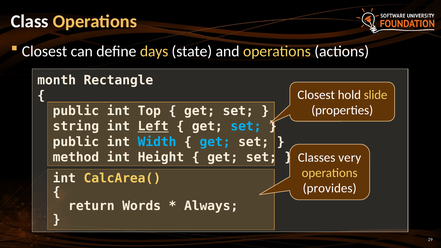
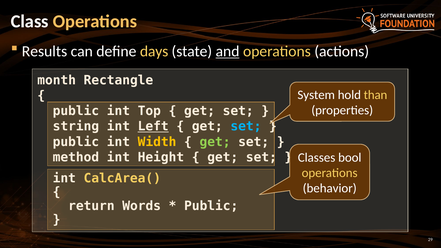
Closest: Closest -> Results (45, 51)
and underline: none -> present (228, 51)
Closest: Closest -> System (316, 95)
slide: slide -> than (376, 95)
Width colour: light blue -> yellow (157, 142)
get colour: light blue -> light green (215, 142)
very: very -> bool (350, 158)
provides: provides -> behavior (330, 188)
Always: Always -> Public (211, 206)
